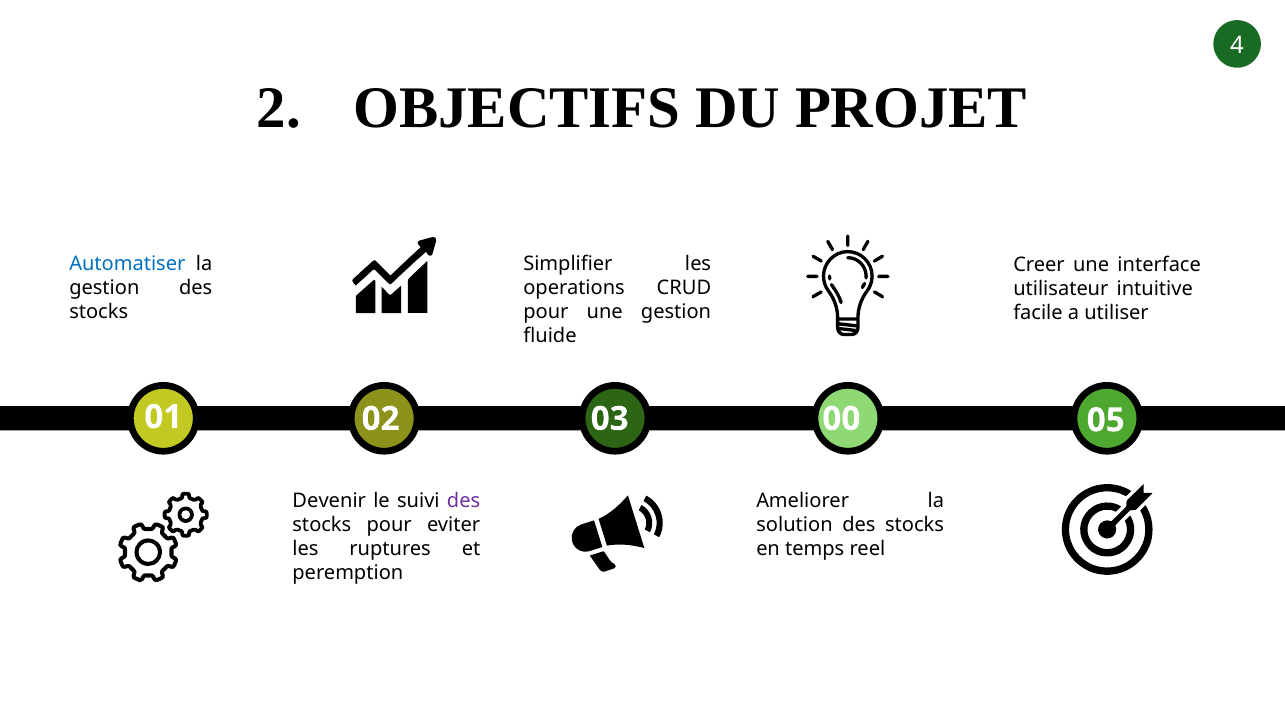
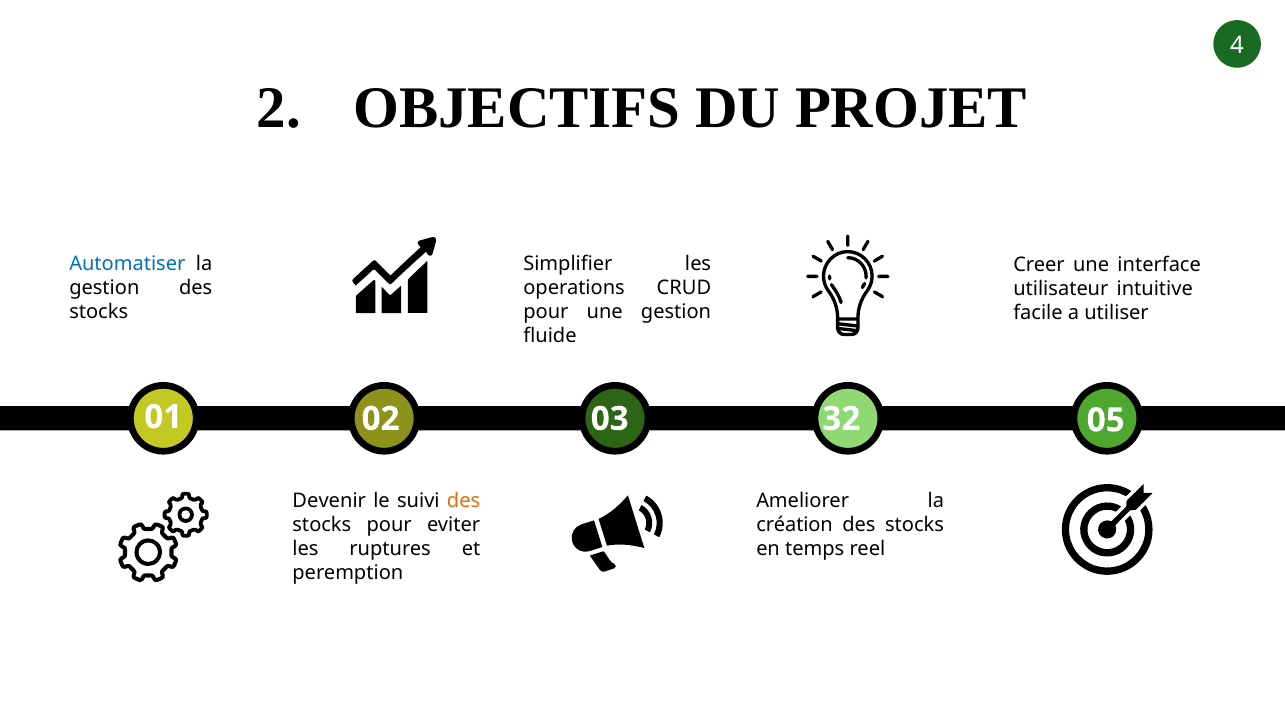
00: 00 -> 32 (841, 419)
des colour: purple -> orange (464, 501)
solution: solution -> création (795, 525)
